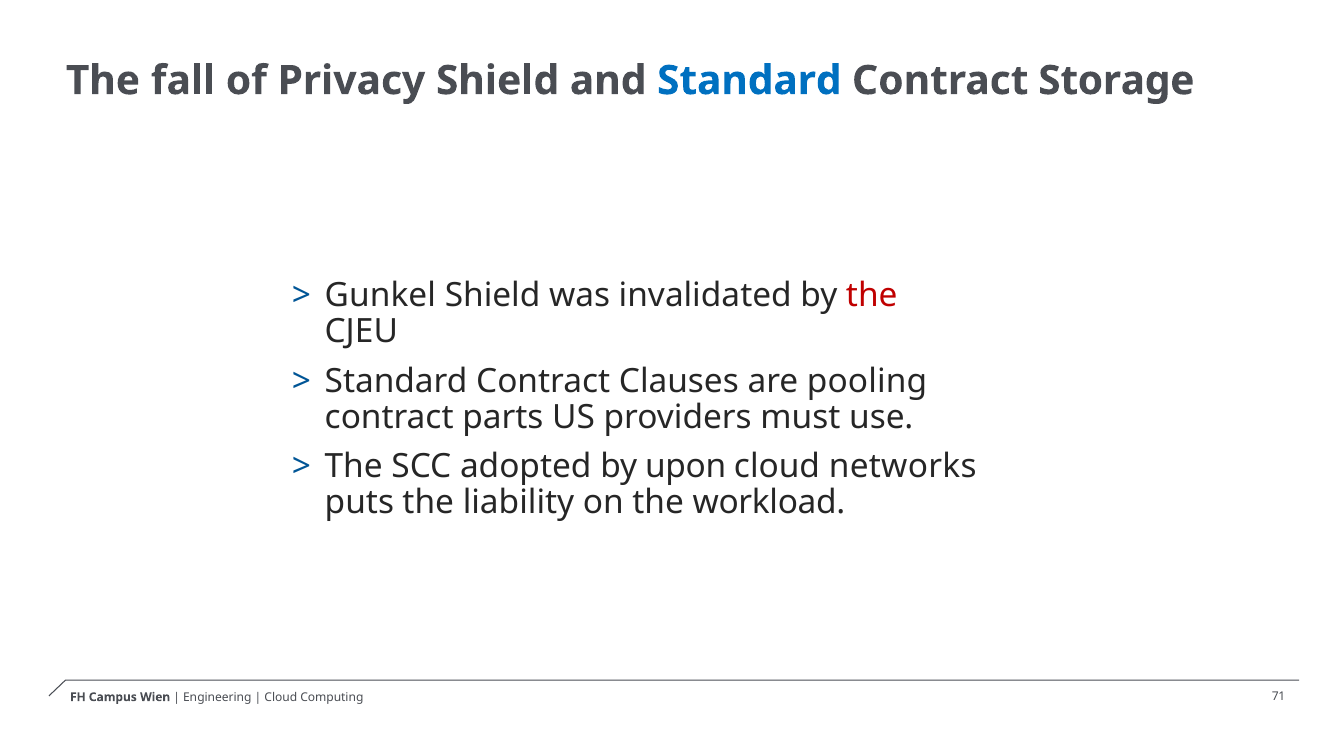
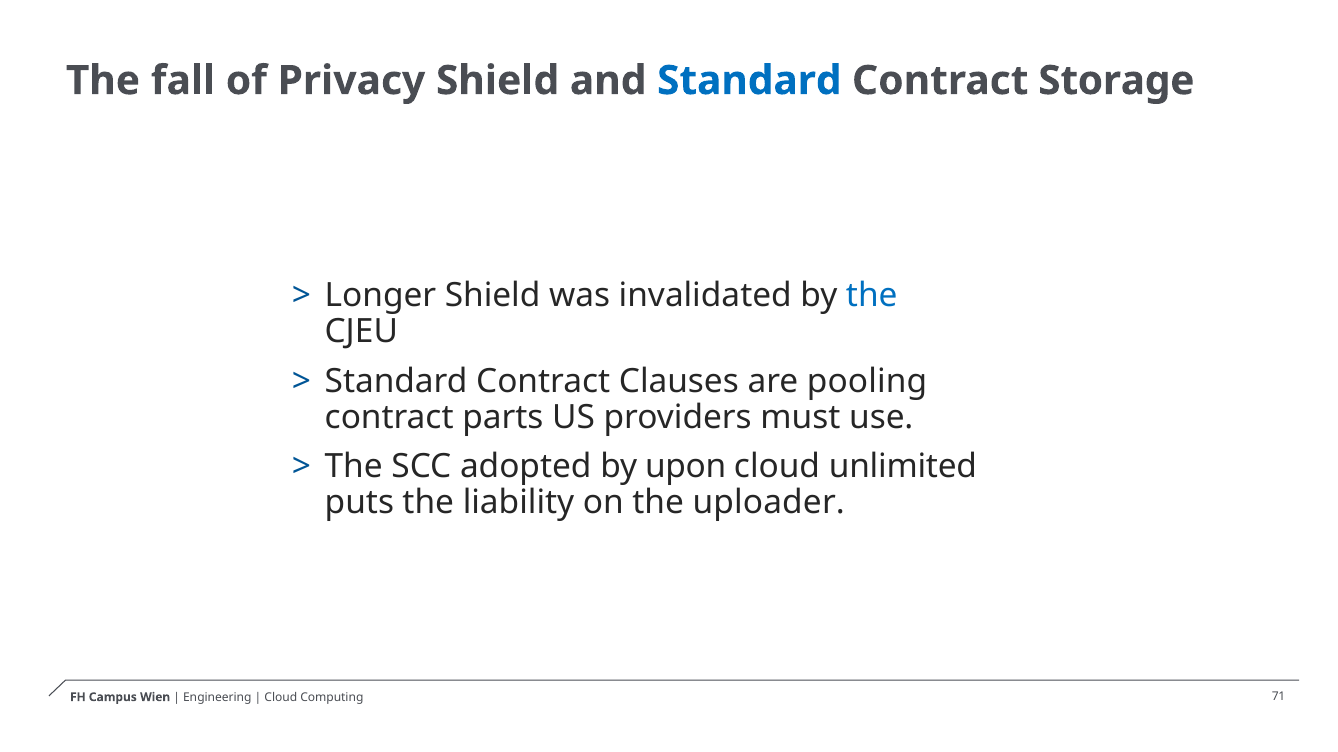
Gunkel: Gunkel -> Longer (380, 296)
the colour: red -> blue (872, 296)
networks: networks -> unlimited (903, 467)
workload: workload -> uploader (769, 503)
